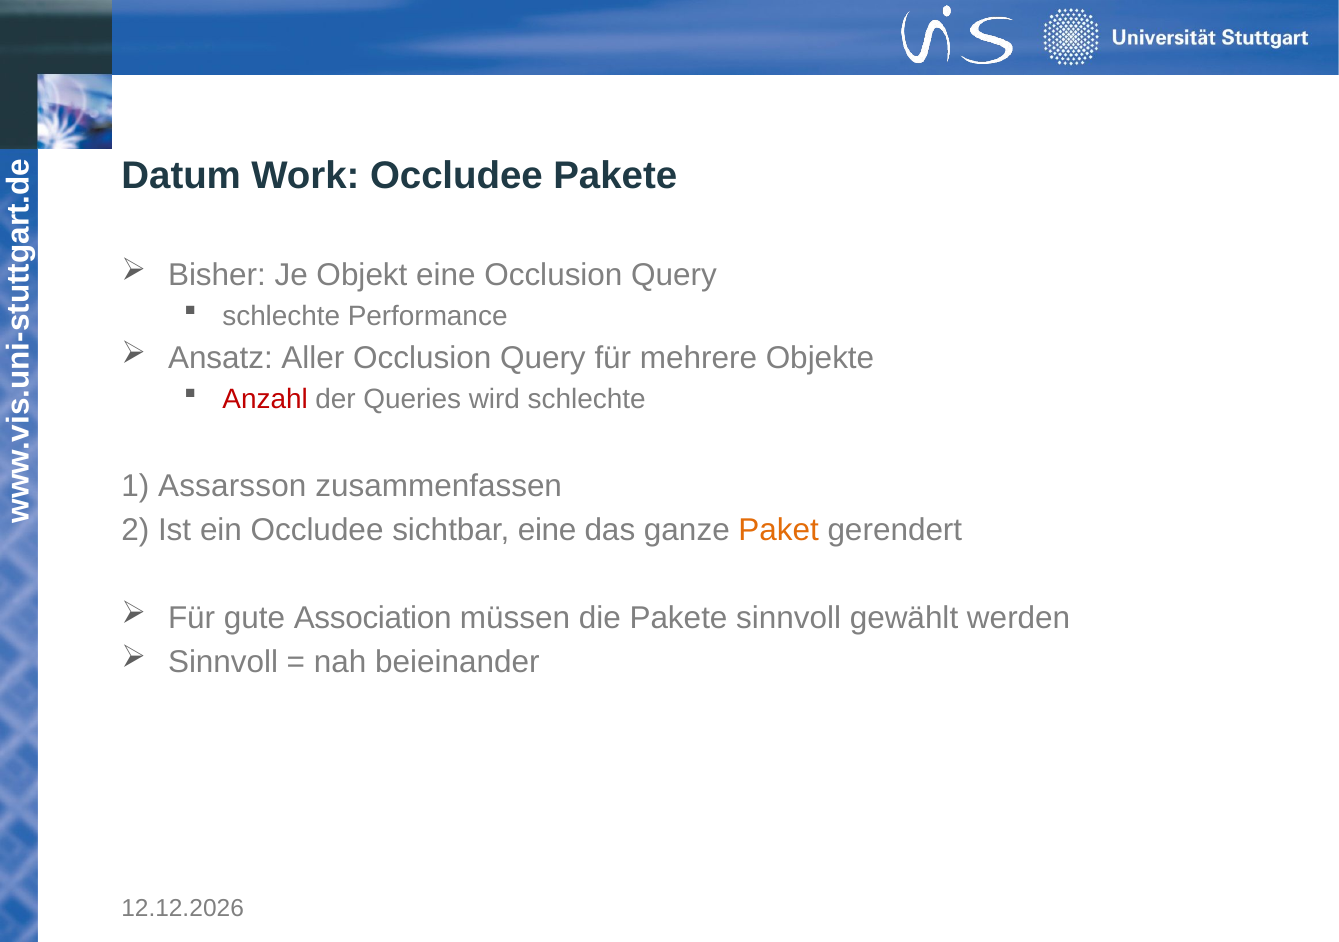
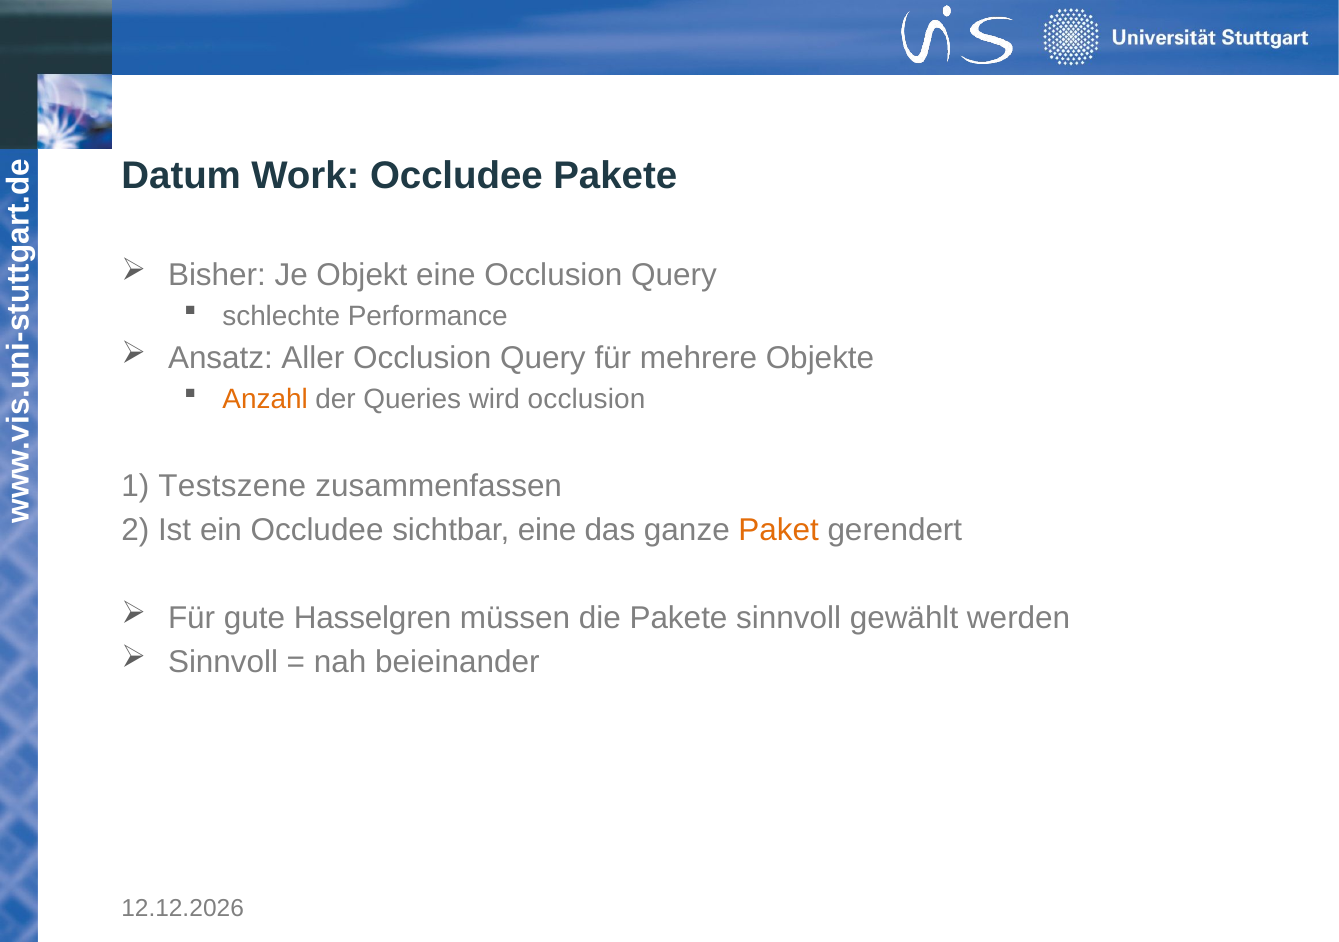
Anzahl colour: red -> orange (265, 399)
wird schlechte: schlechte -> occlusion (587, 399)
Assarsson: Assarsson -> Testszene (232, 486)
Association: Association -> Hasselgren (373, 618)
